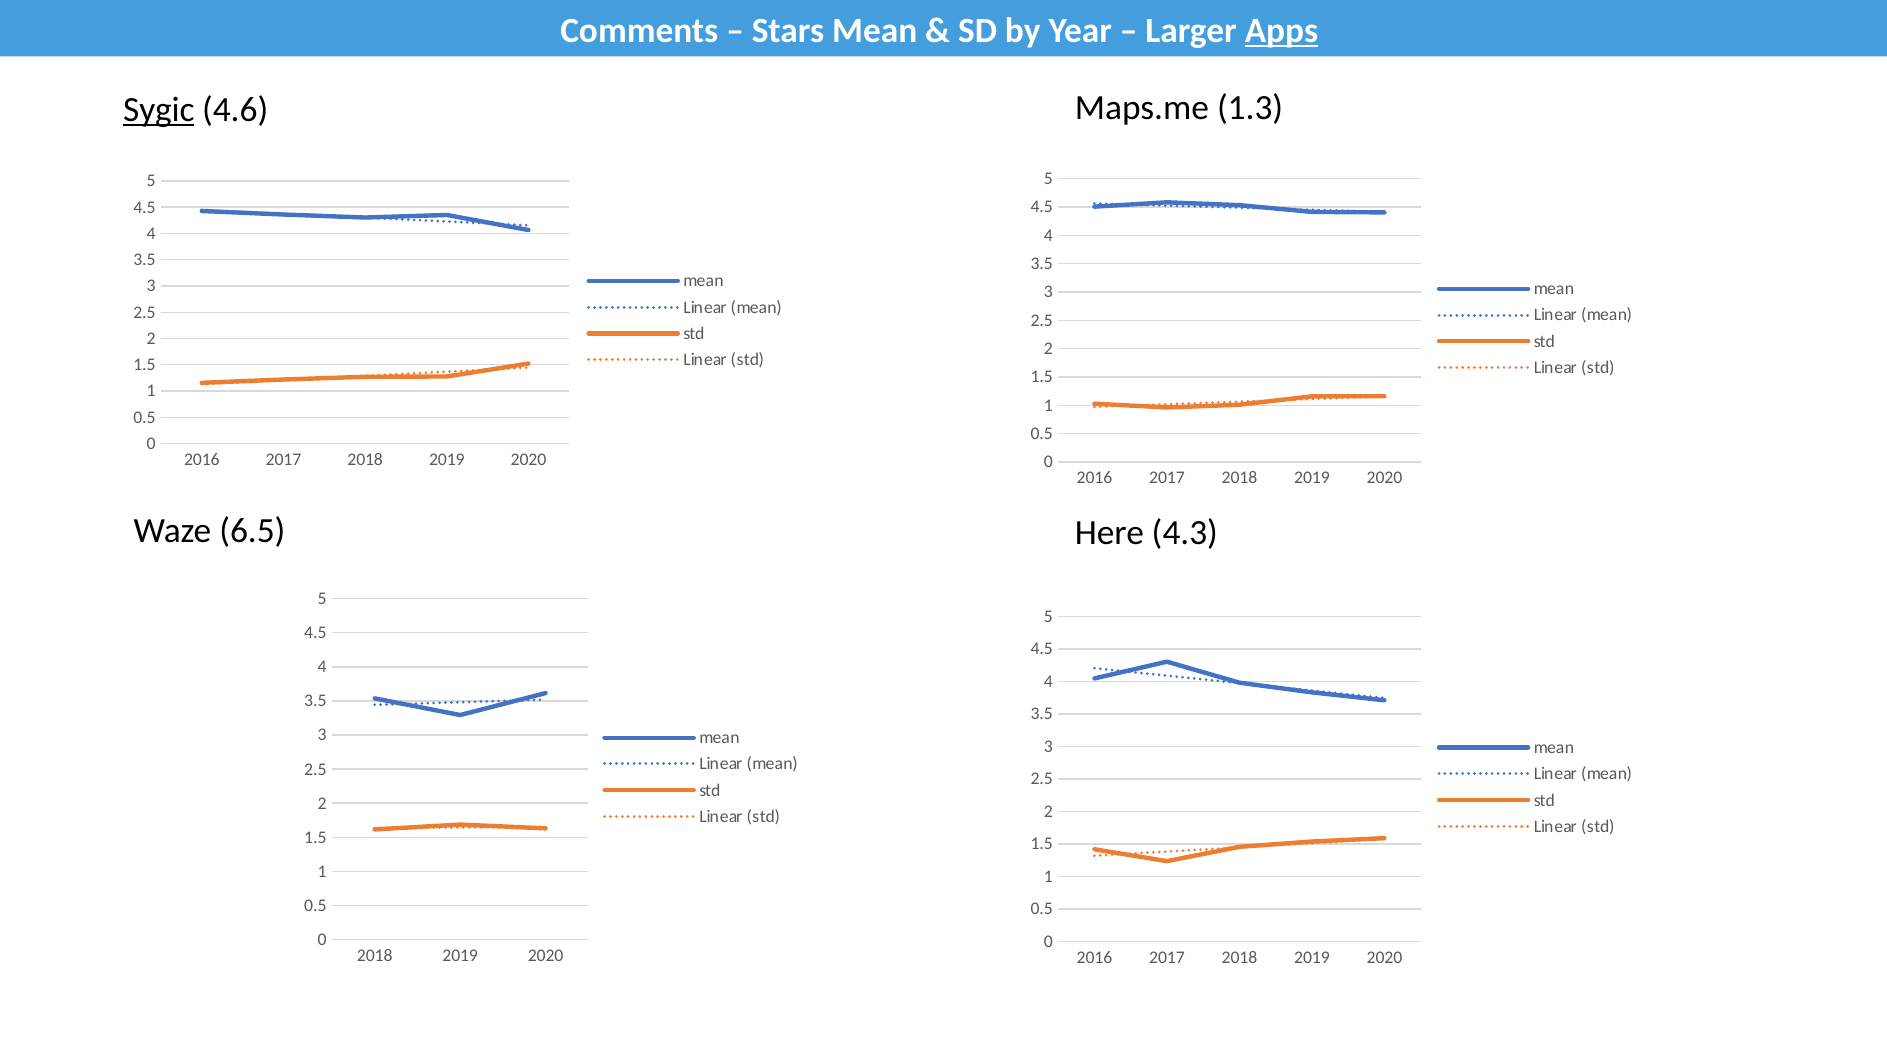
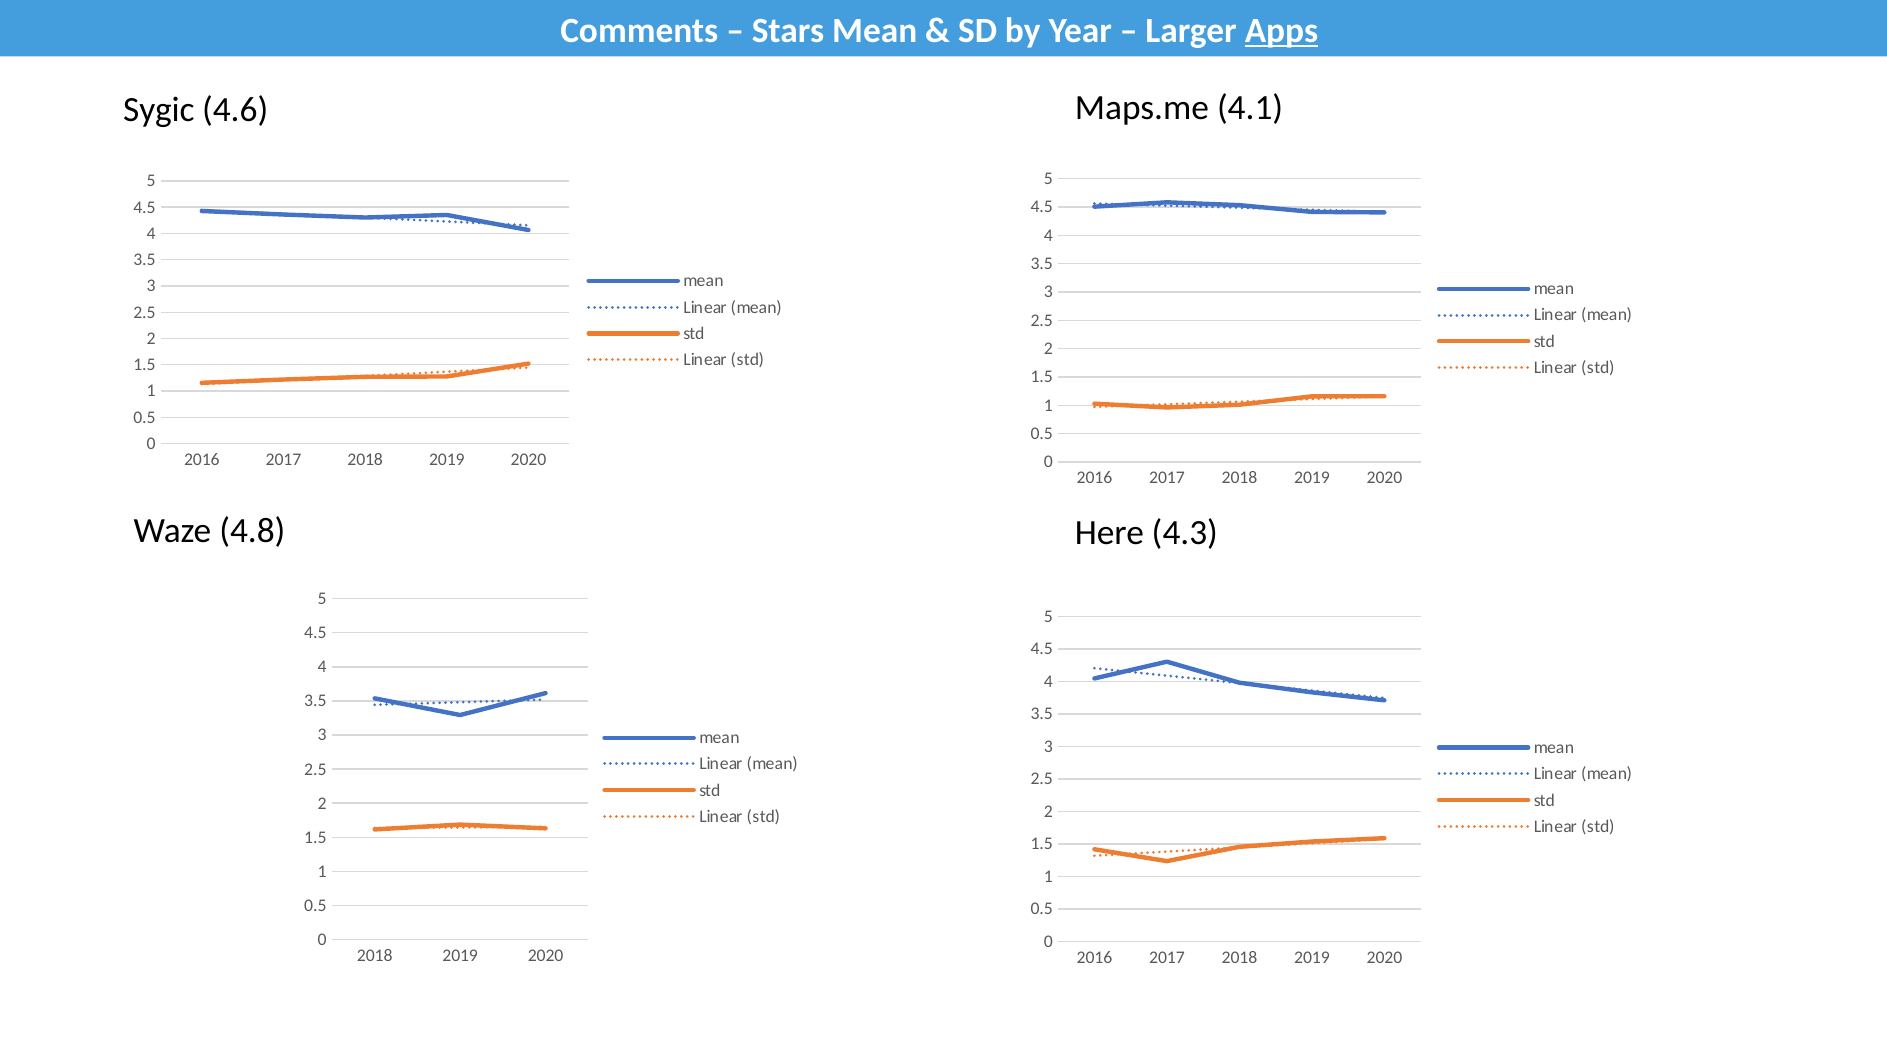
Sygic underline: present -> none (159, 110)
1.3: 1.3 -> 4.1 (1250, 108)
6.5: 6.5 -> 4.8 (252, 530)
